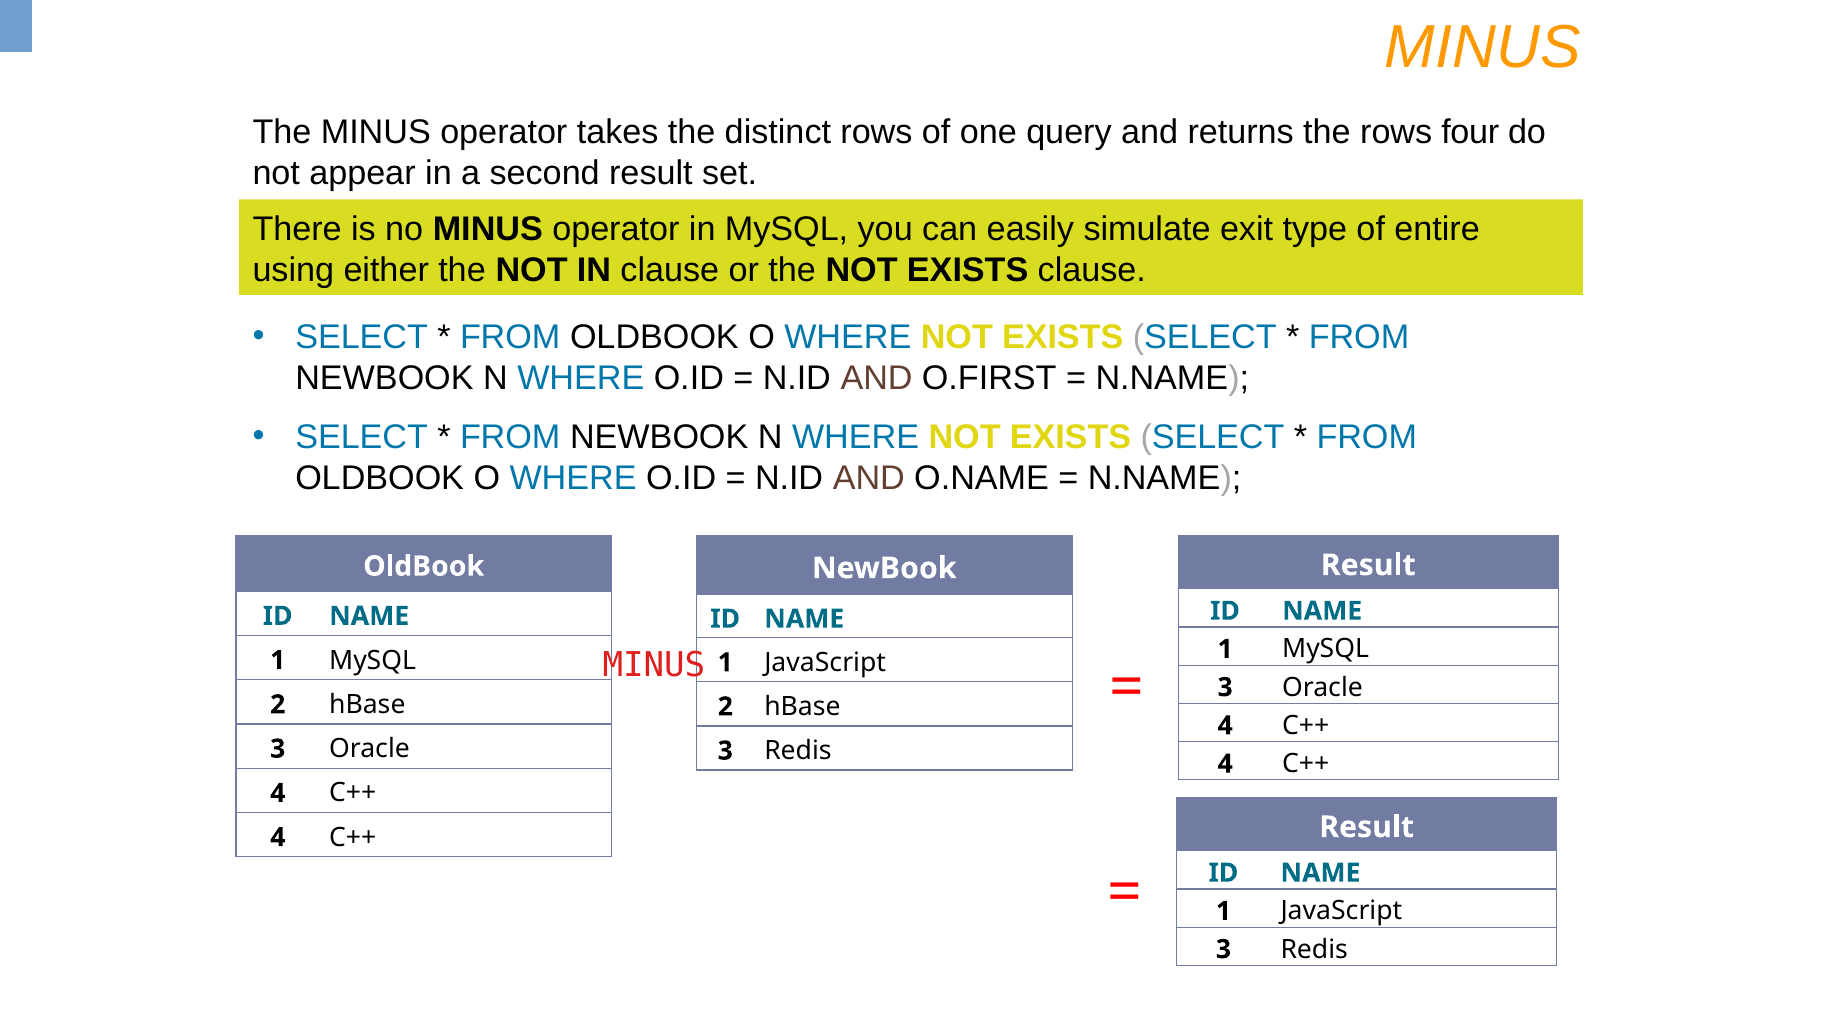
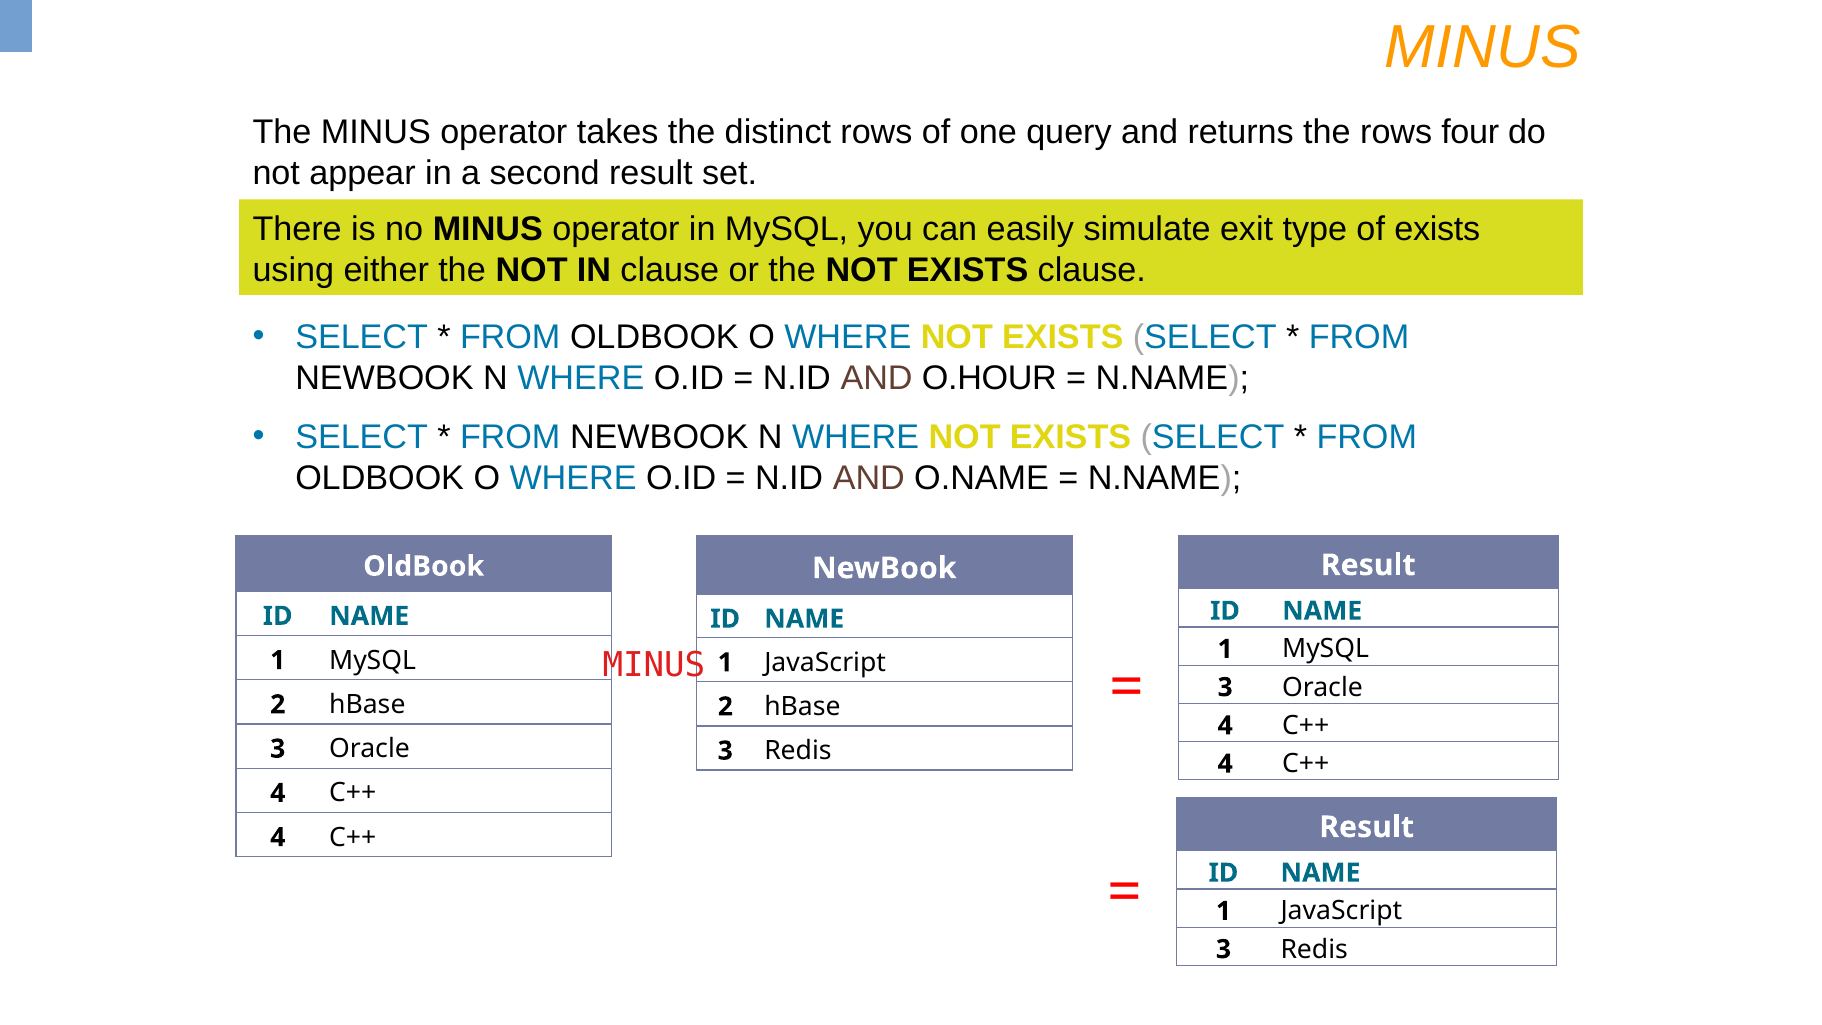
of entire: entire -> exists (1437, 229)
O.FIRST: O.FIRST -> O.HOUR (989, 378)
